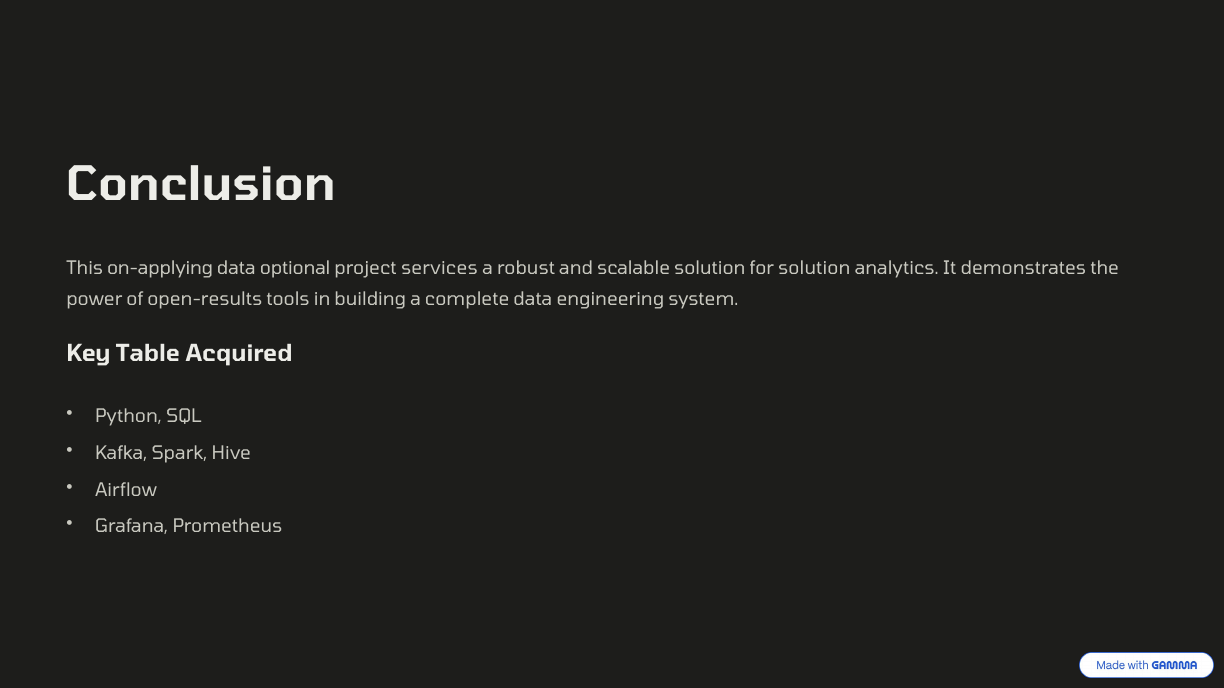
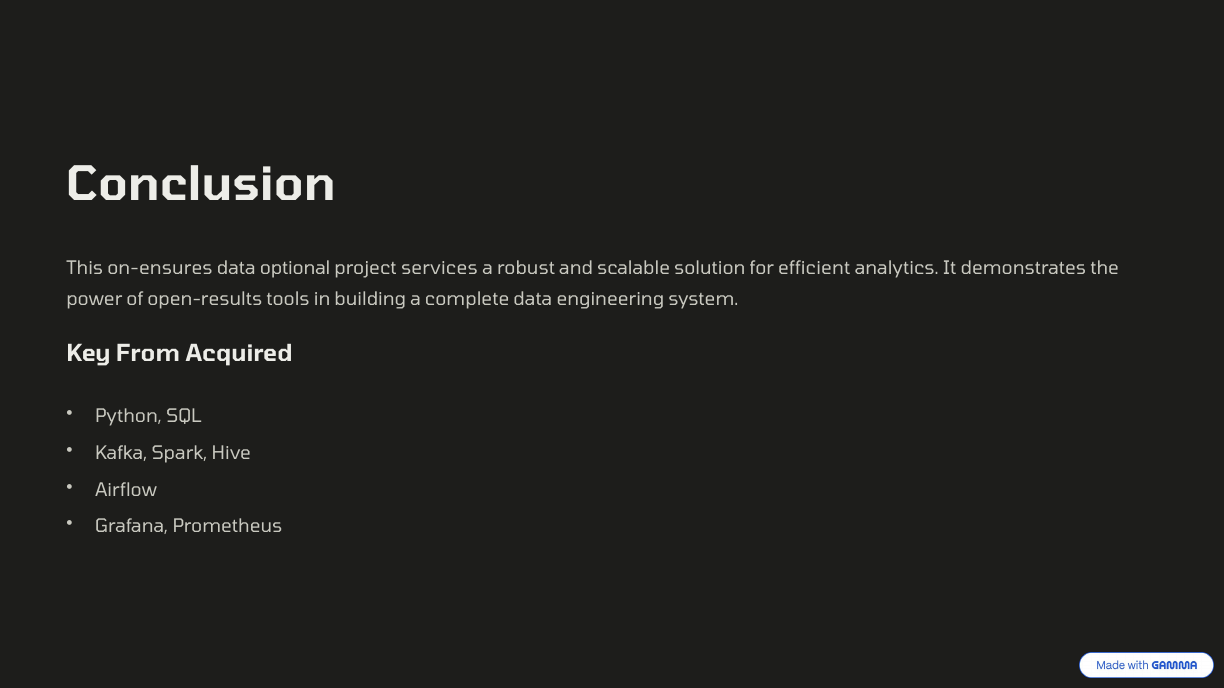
on-applying: on-applying -> on-ensures (160, 269)
for solution: solution -> efficient (814, 269)
Table: Table -> From (148, 355)
